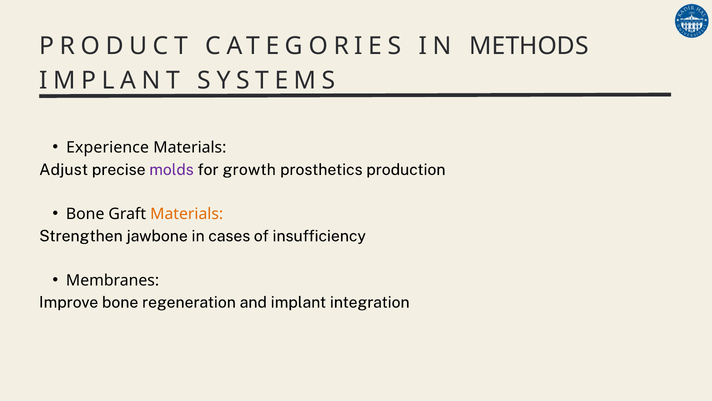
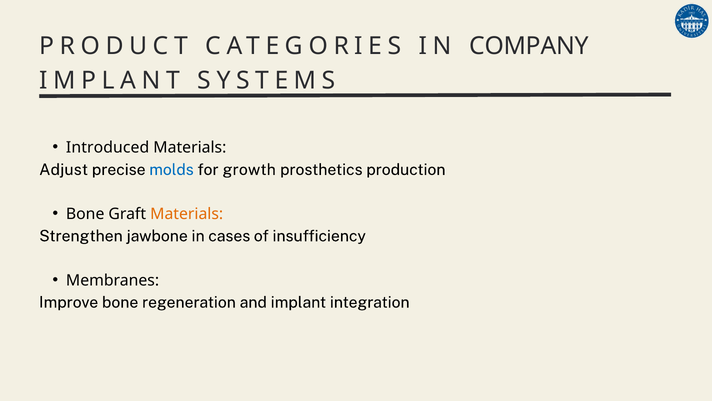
METHODS: METHODS -> COMPANY (529, 46)
Experience: Experience -> Introduced (108, 147)
molds colour: purple -> blue (171, 170)
